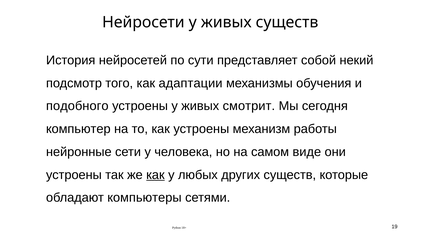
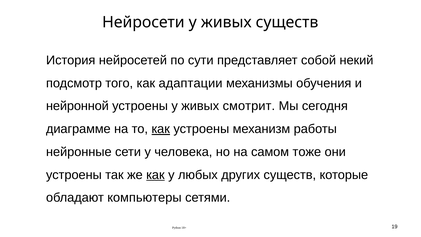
подобного: подобного -> нейронной (77, 106)
компьютер: компьютер -> диаграмме (78, 129)
как underline: none -> present (161, 129)
виде: виде -> тоже (307, 152)
